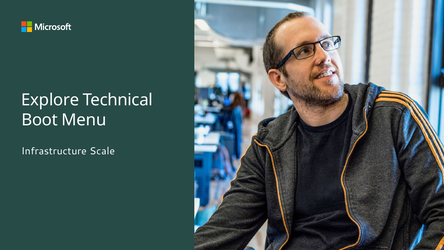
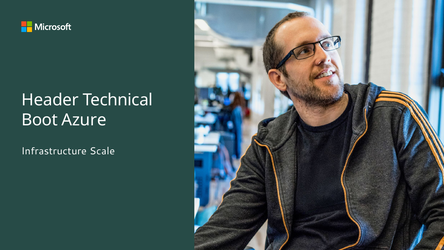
Explore: Explore -> Header (50, 100)
Menu: Menu -> Azure (84, 120)
